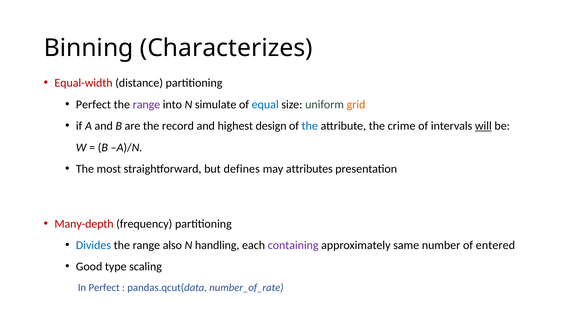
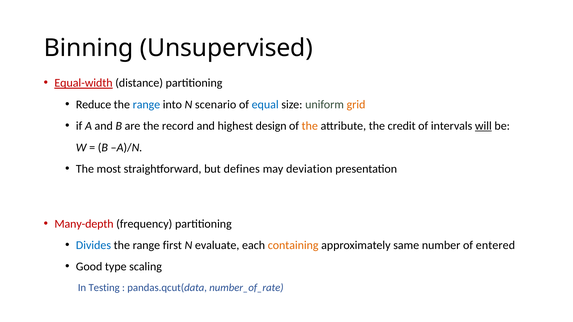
Characterizes: Characterizes -> Unsupervised (226, 48)
Equal-width underline: none -> present (84, 83)
Perfect: Perfect -> Reduce (94, 105)
range colour: purple -> blue (146, 105)
simulate: simulate -> scenario (216, 105)
the colour: blue -> orange (310, 126)
crime: crime -> credit (402, 126)
attributes: attributes -> deviation (309, 169)
also: also -> first (172, 245)
handling: handling -> evaluate (217, 245)
containing colour: purple -> orange (293, 245)
In Perfect: Perfect -> Testing (104, 288)
